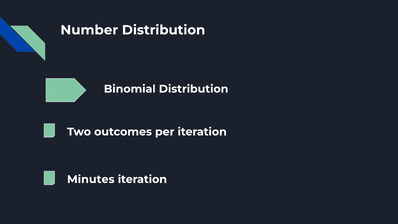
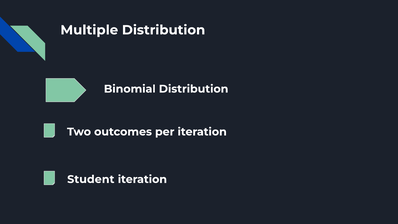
Number: Number -> Multiple (89, 30)
Minutes: Minutes -> Student (91, 179)
